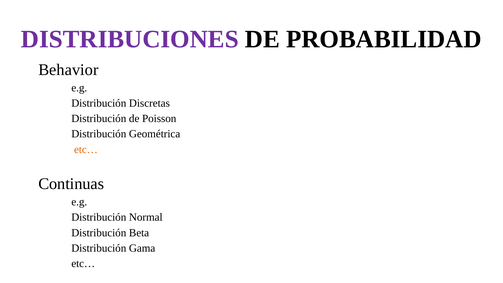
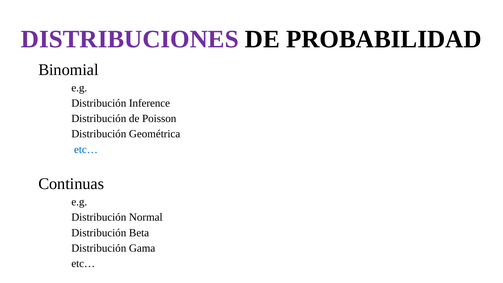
Behavior: Behavior -> Binomial (69, 70)
Discretas: Discretas -> Inference (149, 103)
etc… colour: orange -> blue (86, 149)
